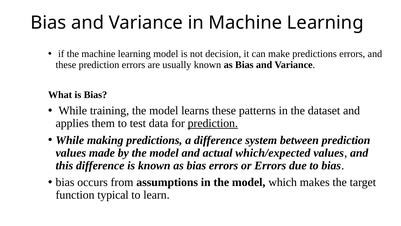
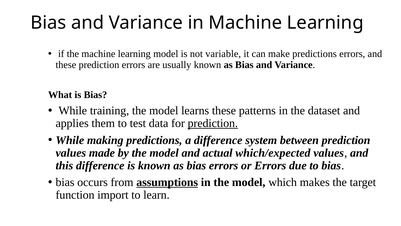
decision: decision -> variable (223, 54)
assumptions underline: none -> present (167, 182)
typical: typical -> import (113, 195)
